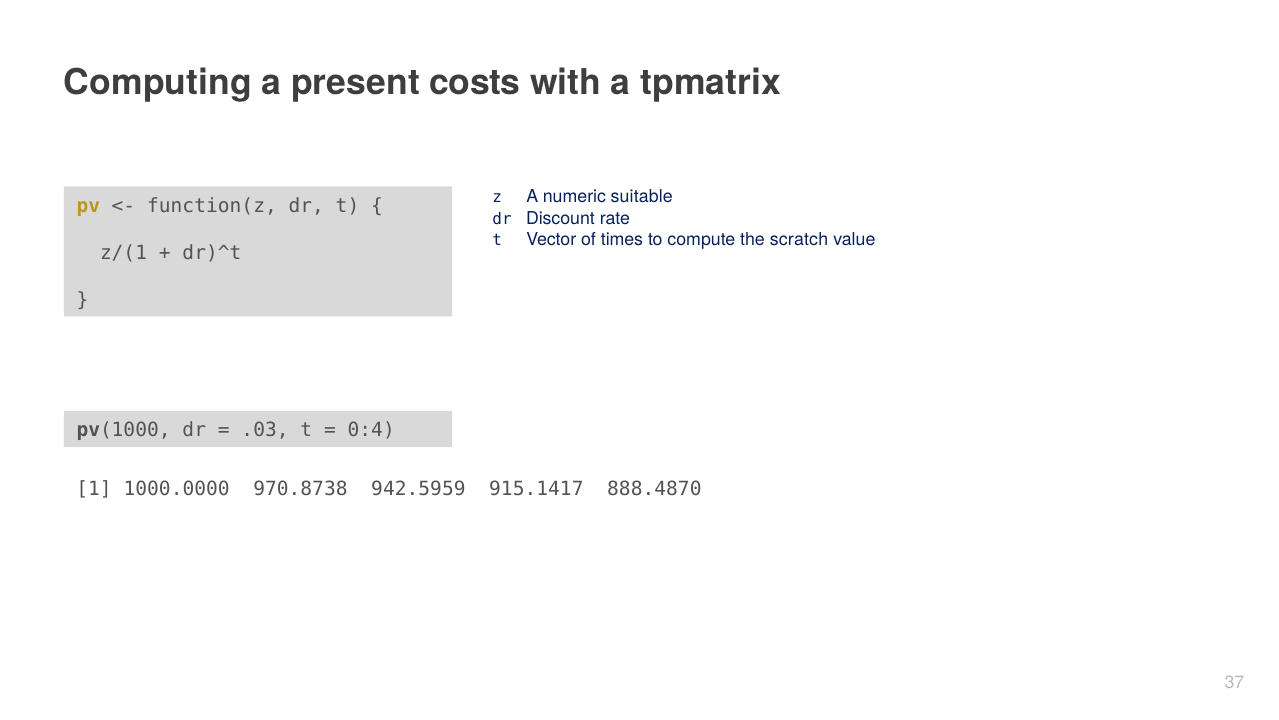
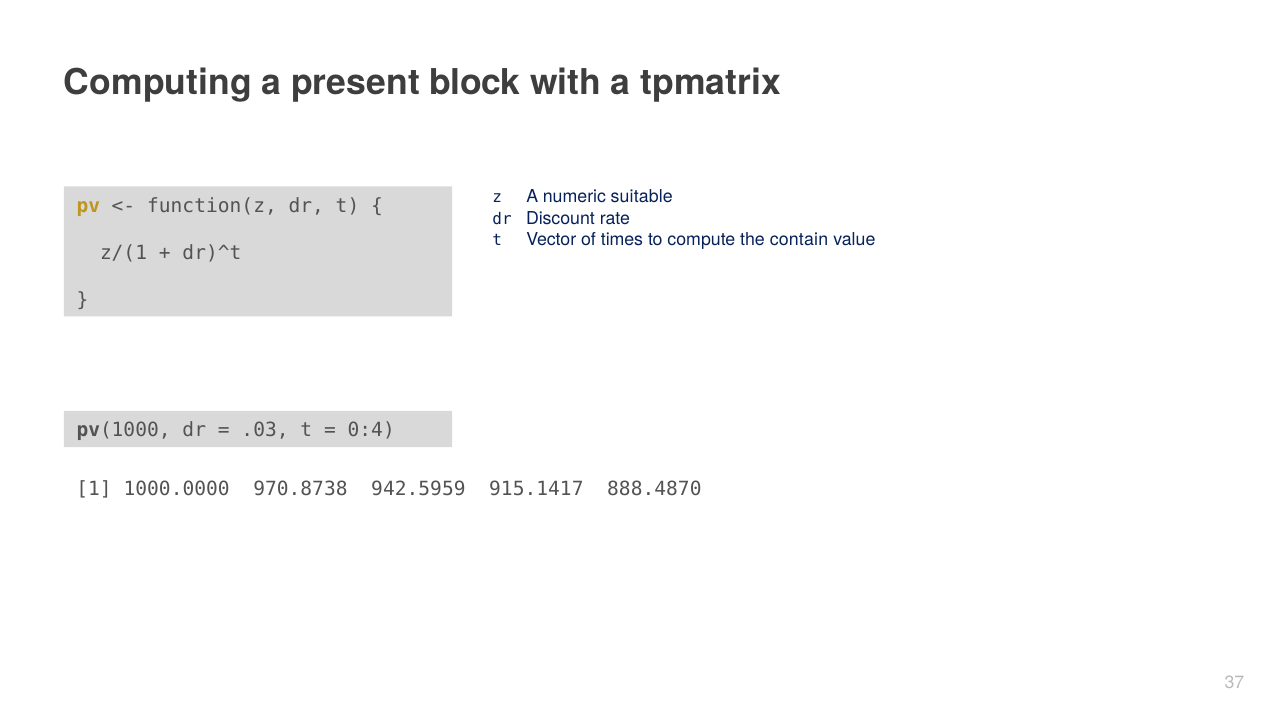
costs: costs -> block (475, 82)
scratch: scratch -> contain (799, 239)
